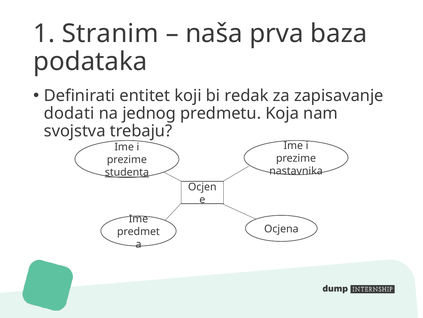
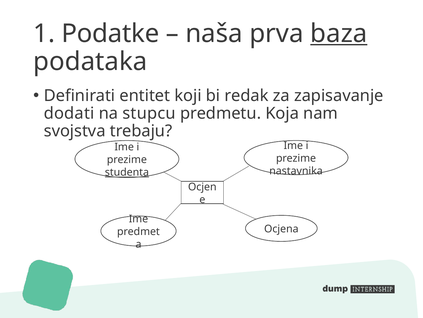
Stranim: Stranim -> Podatke (110, 33)
baza underline: none -> present (339, 33)
jednog: jednog -> stupcu (149, 113)
